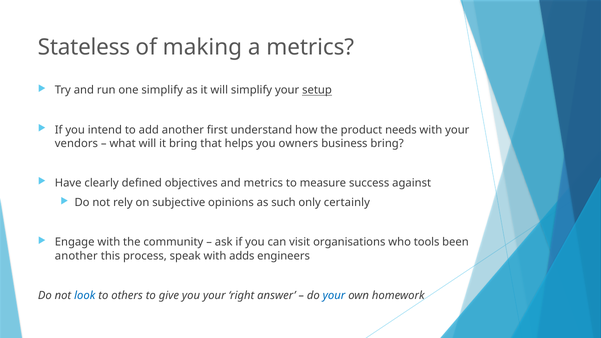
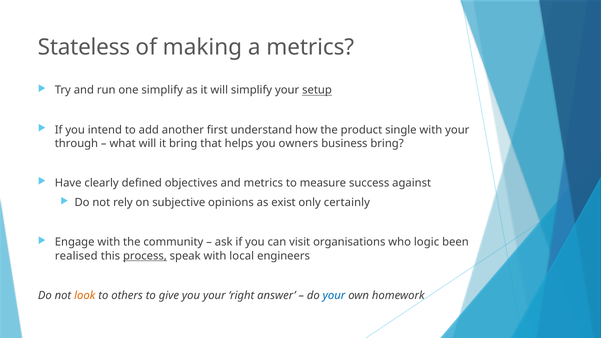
needs: needs -> single (401, 130)
vendors: vendors -> through (76, 143)
such: such -> exist (283, 203)
tools: tools -> logic (427, 242)
another: another -> realised (76, 256)
process underline: none -> present (145, 256)
adds: adds -> local (242, 256)
look colour: blue -> orange (85, 295)
